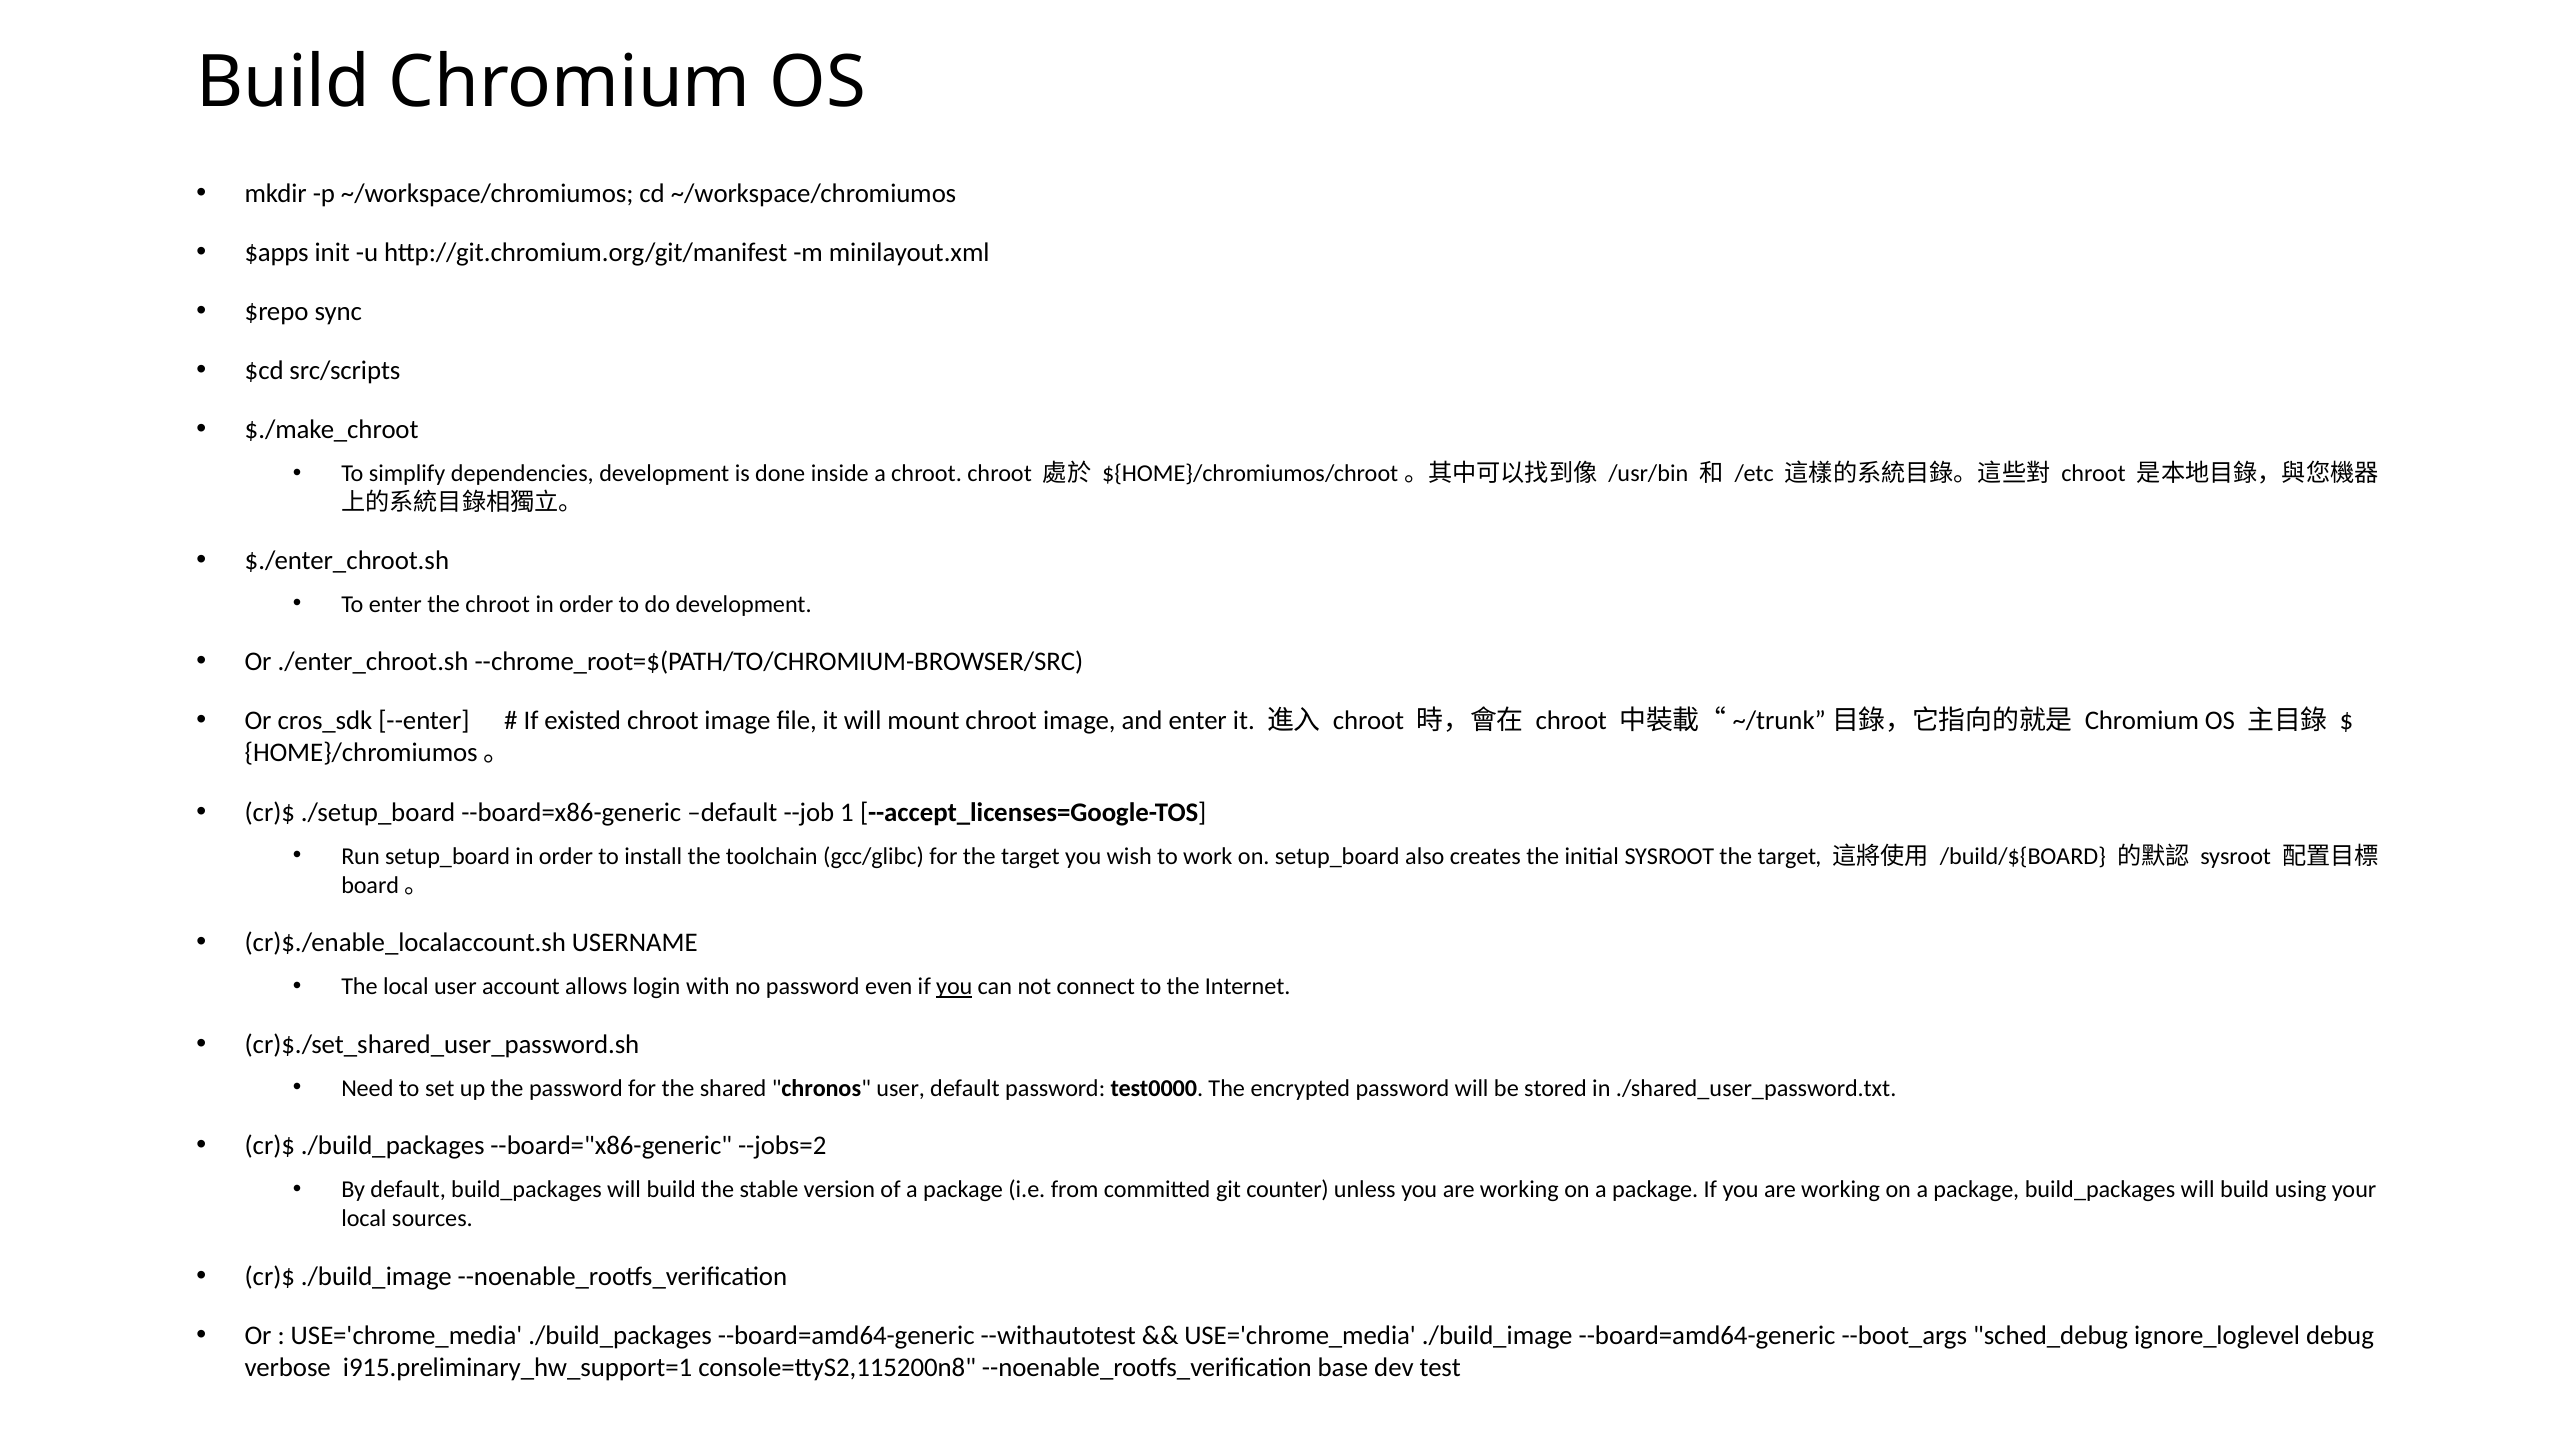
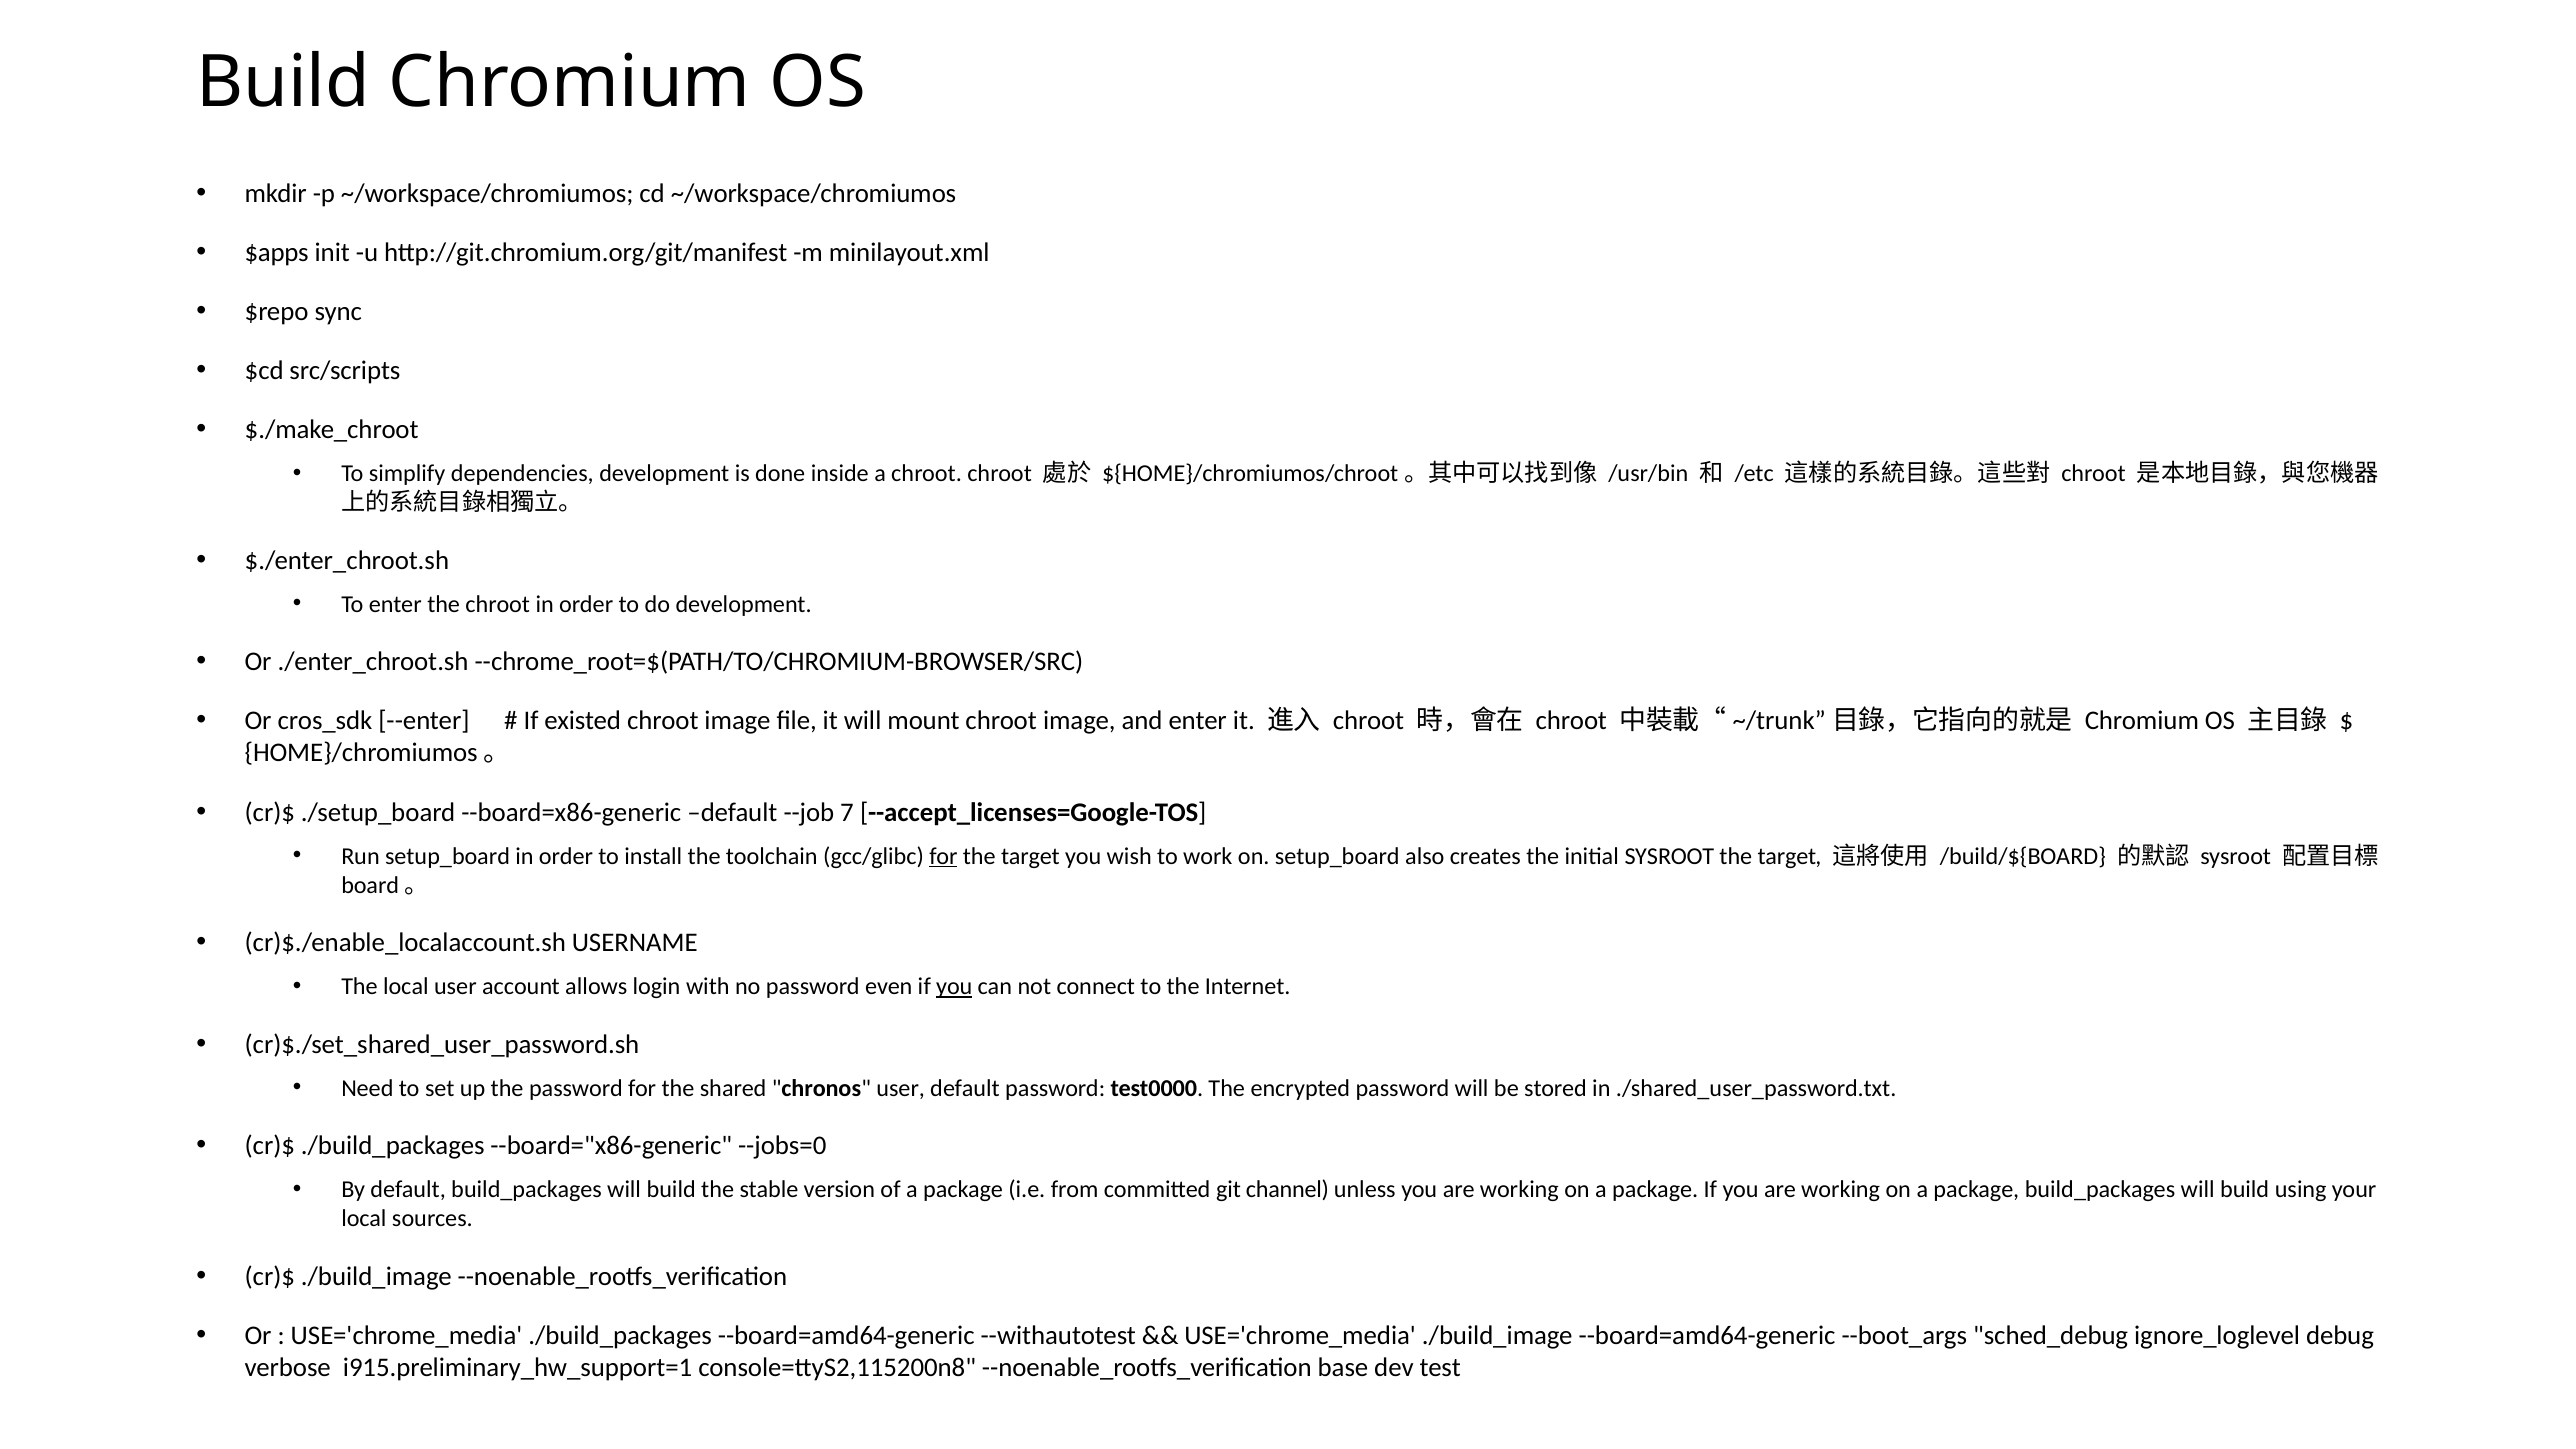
1: 1 -> 7 (847, 812)
for underline: none -> present (943, 856)
--jobs=2: --jobs=2 -> --jobs=0 (782, 1146)
counter: counter -> channel (1288, 1190)
